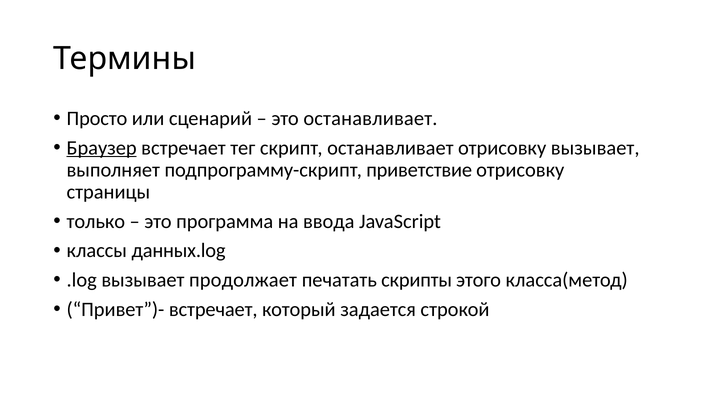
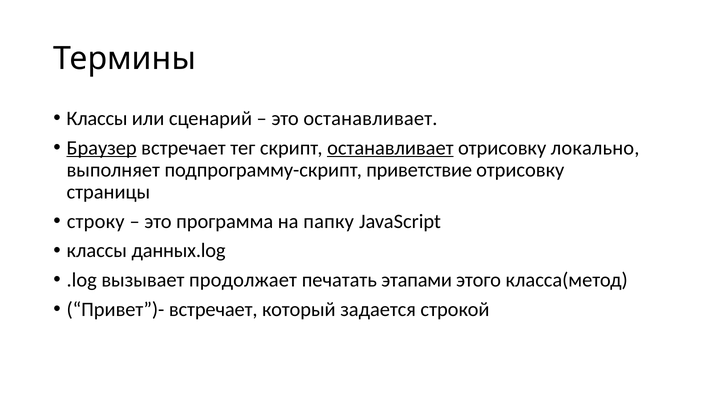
Просто: Просто -> Классы (97, 119)
останавливает underline: none -> present (390, 148)
отрисовку вызывает: вызывает -> локально (595, 148)
только: только -> строку (96, 221)
ввода: ввода -> папку (329, 221)
скрипты: скрипты -> этапами (417, 280)
